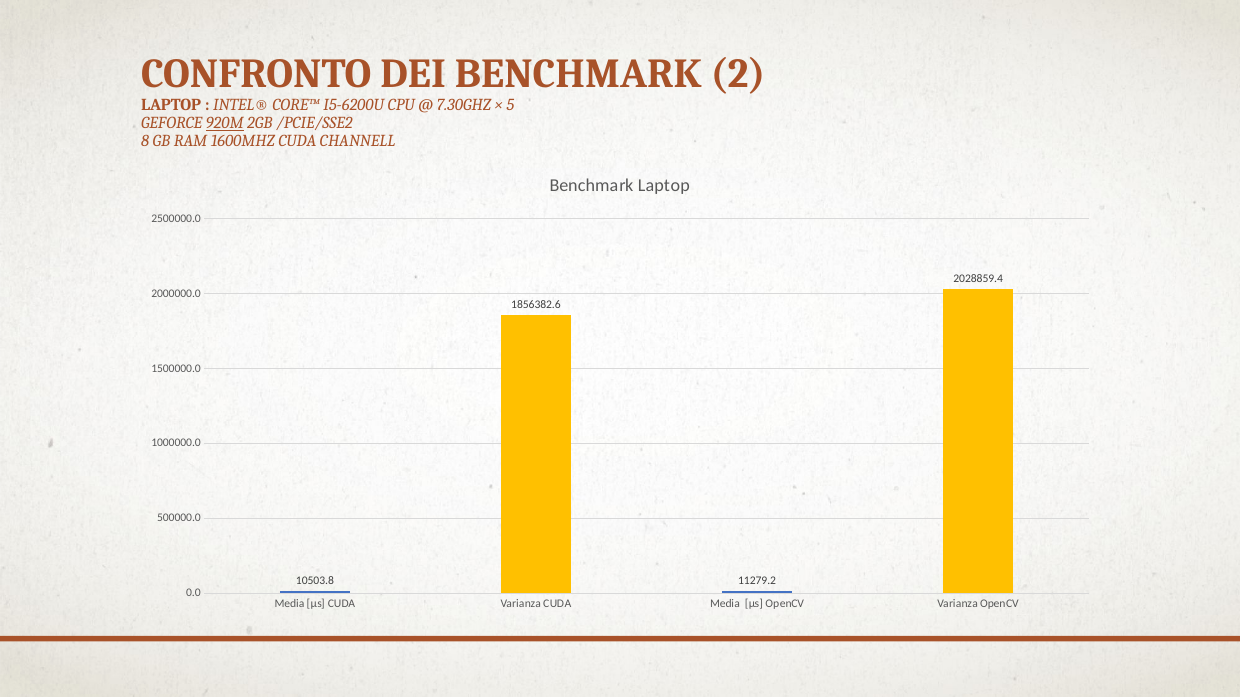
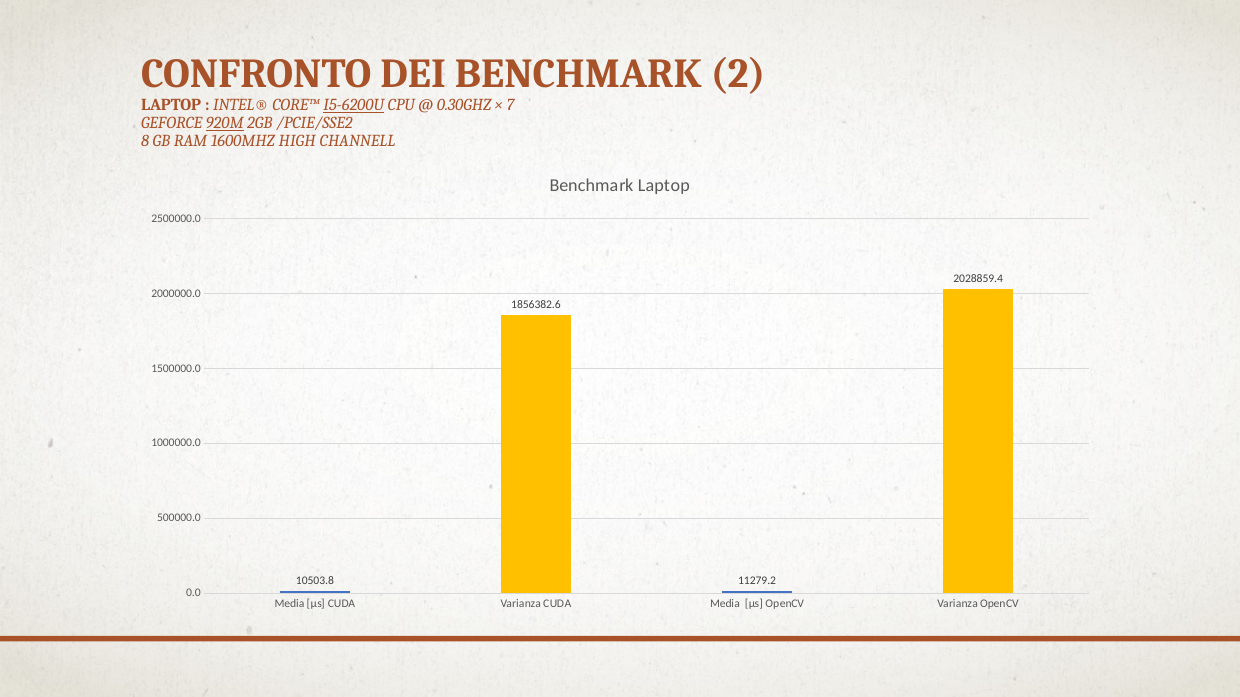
I5-6200U underline: none -> present (354, 105)
7.30GHZ: 7.30GHZ -> 0.30GHZ (464, 105)
5: 5 -> 7 (511, 105)
1600MHZ CUDA: CUDA -> HIGH (297, 141)
